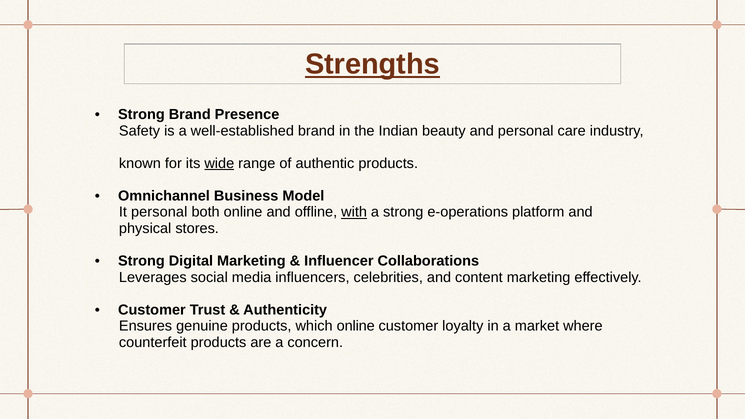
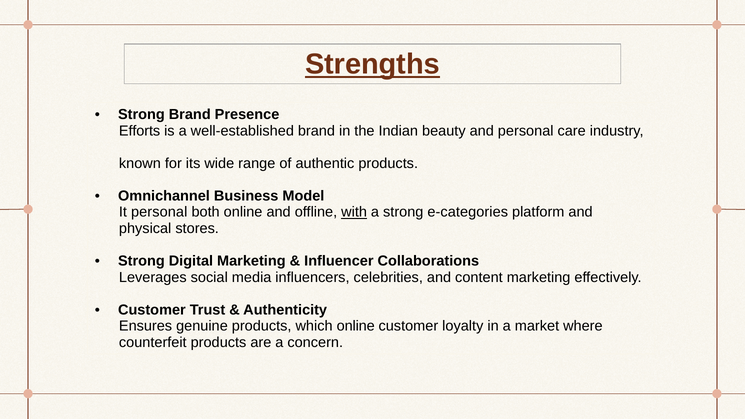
Safety: Safety -> Efforts (140, 131)
wide underline: present -> none (219, 163)
e-operations: e-operations -> e-categories (468, 212)
